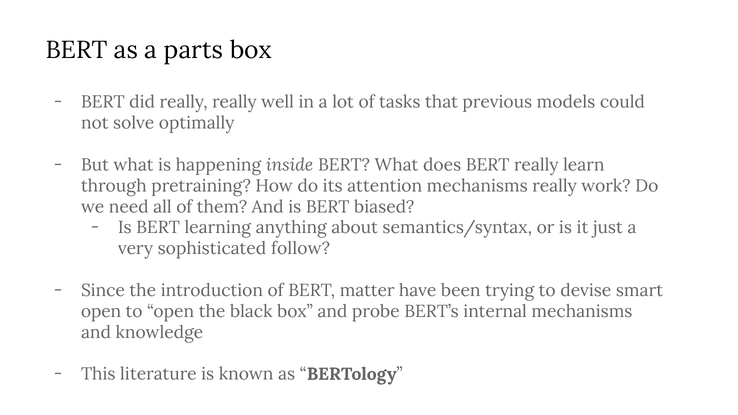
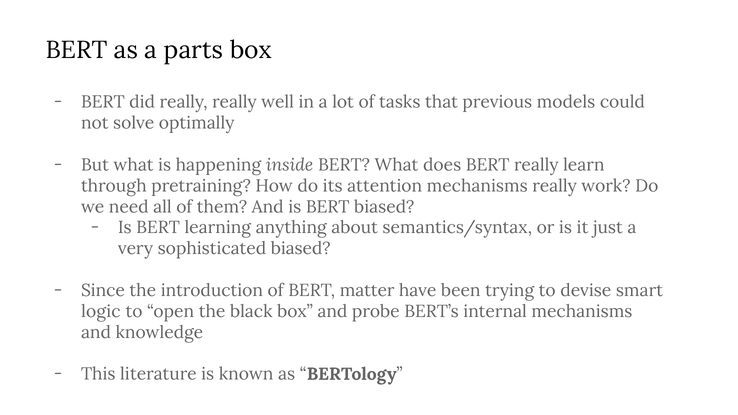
sophisticated follow: follow -> biased (301, 249)
open: open -> logic (101, 311)
